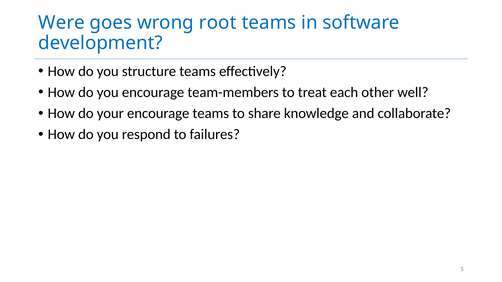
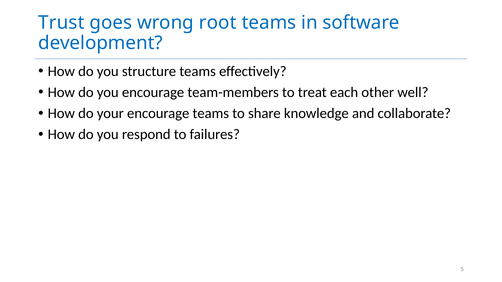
Were: Were -> Trust (61, 23)
